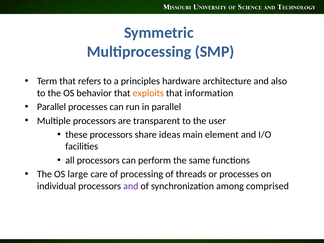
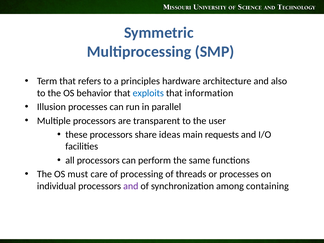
exploits colour: orange -> blue (148, 93)
Parallel: Parallel -> Illusion (51, 107)
element: element -> requests (222, 135)
large: large -> must (78, 174)
comprised: comprised -> containing (267, 186)
